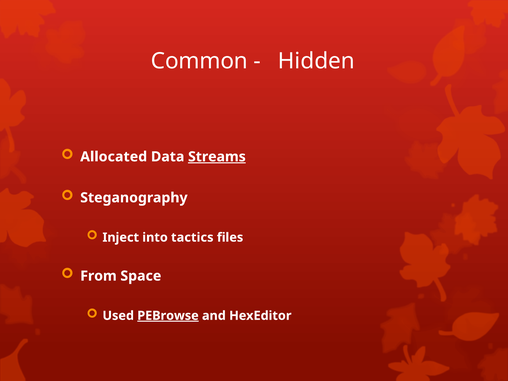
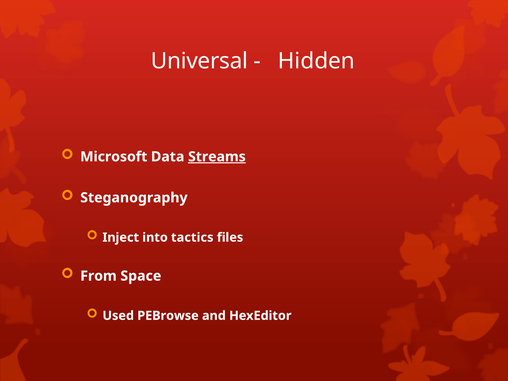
Common: Common -> Universal (199, 61)
Allocated: Allocated -> Microsoft (114, 157)
PEBrowse underline: present -> none (168, 316)
